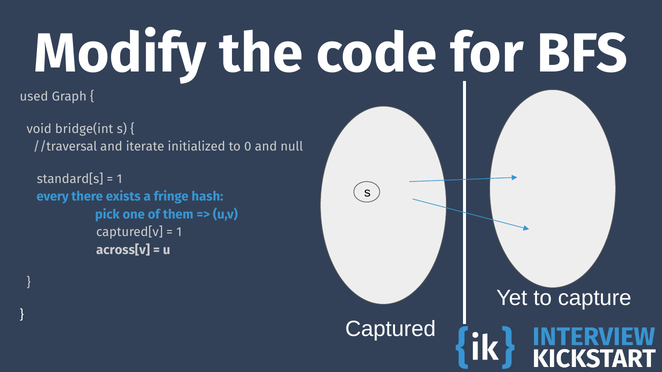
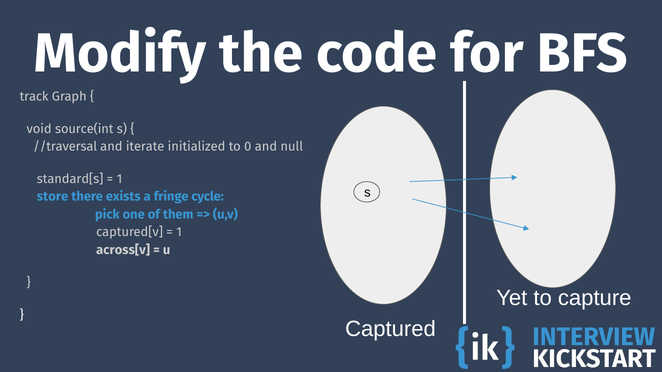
used: used -> track (34, 97)
bridge(int: bridge(int -> source(int (84, 129)
every: every -> store (53, 197)
hash: hash -> cycle (208, 197)
